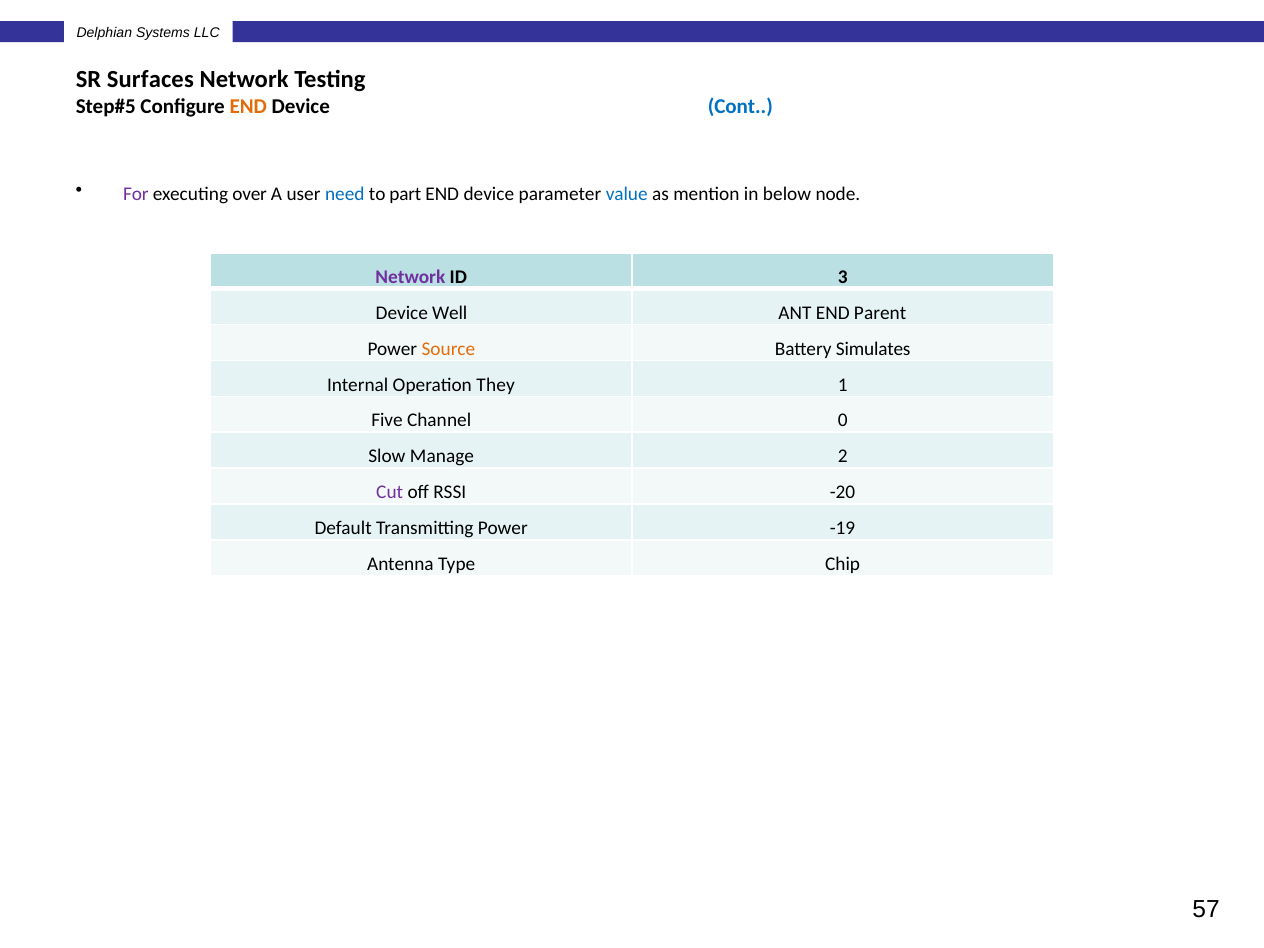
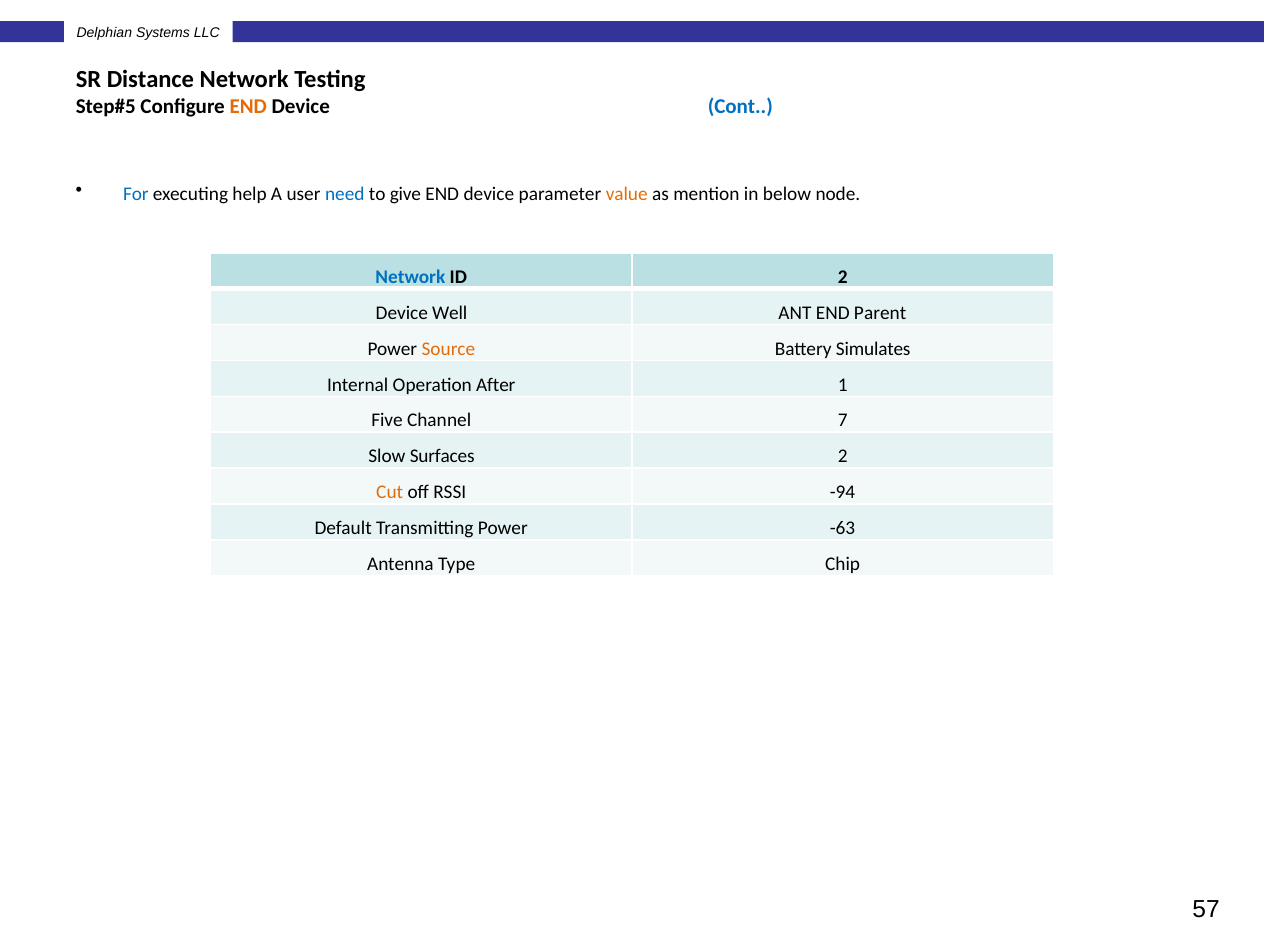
Surfaces: Surfaces -> Distance (150, 80)
For colour: purple -> blue (136, 194)
over: over -> help (250, 194)
part: part -> give (405, 194)
value colour: blue -> orange (627, 194)
Network colour: purple -> blue (410, 277)
ID 3: 3 -> 2 (843, 277)
They: They -> After (496, 385)
0: 0 -> 7 (843, 421)
Manage: Manage -> Surfaces (442, 456)
Cut colour: purple -> orange (390, 492)
-20: -20 -> -94 (843, 492)
-19: -19 -> -63 (843, 528)
